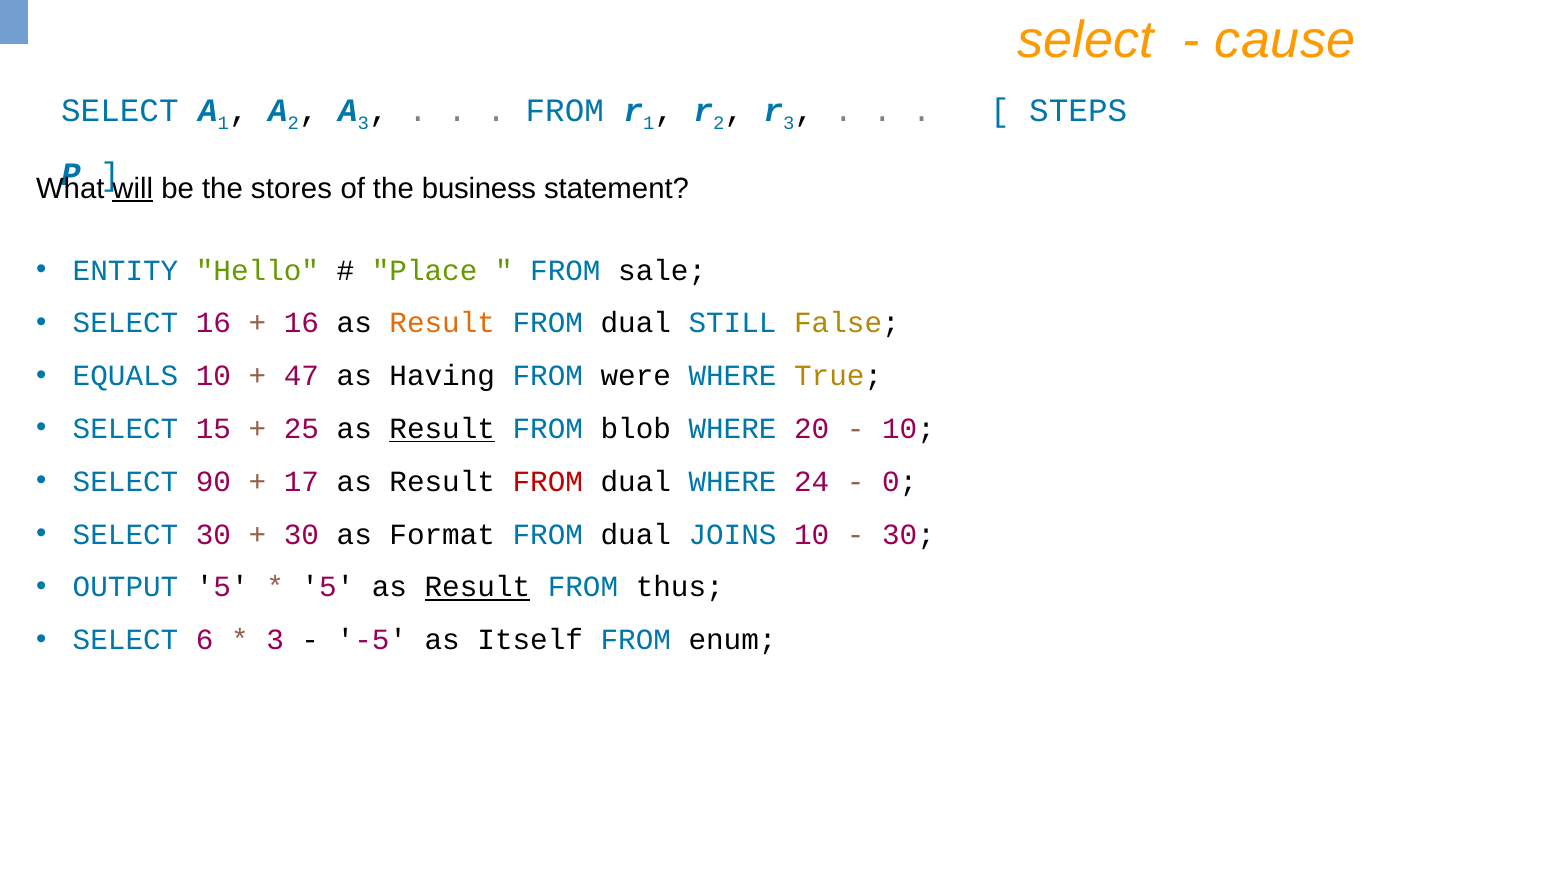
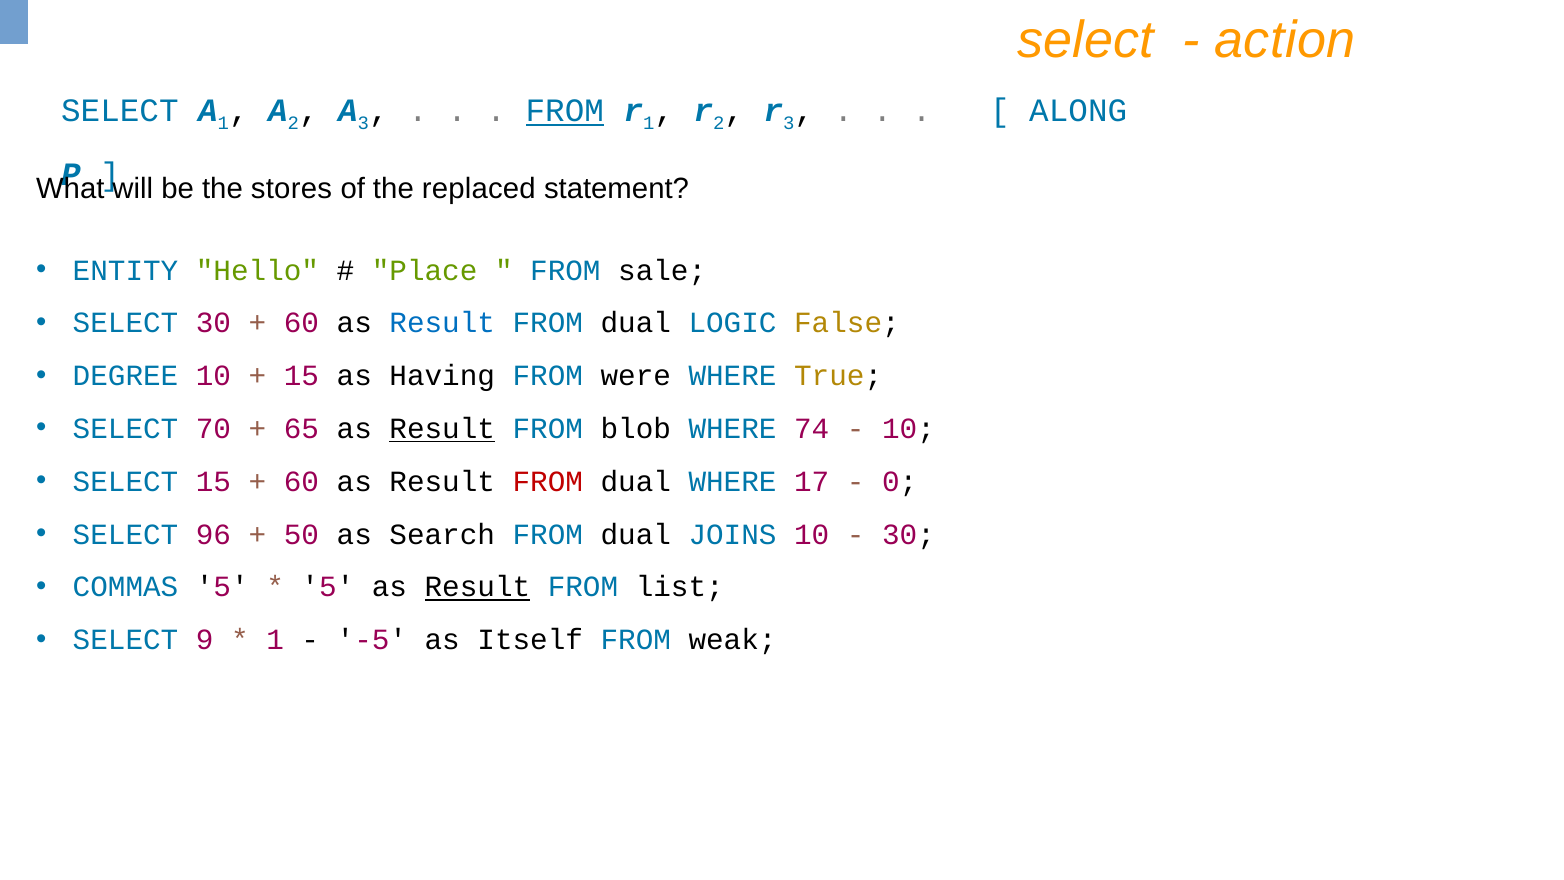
cause: cause -> action (1285, 41)
FROM underline: none -> present (565, 111)
STEPS: STEPS -> ALONG (1078, 111)
will underline: present -> none (133, 188)
business: business -> replaced (479, 188)
SELECT 16: 16 -> 30 (213, 323)
16: 16 -> 60 (301, 323)
Result colour: orange -> blue (442, 323)
STILL: STILL -> LOGIC (733, 323)
EQUALS: EQUALS -> DEGREE (126, 376)
47: 47 -> 15 (301, 376)
15: 15 -> 70 (213, 429)
25: 25 -> 65 (301, 429)
20: 20 -> 74 (812, 429)
SELECT 90: 90 -> 15 (213, 482)
17: 17 -> 60 (301, 482)
24: 24 -> 17 (812, 482)
SELECT 30: 30 -> 96 (213, 534)
30: 30 -> 50 (301, 534)
Format: Format -> Search (442, 534)
OUTPUT: OUTPUT -> COMMAS (126, 587)
thus: thus -> list (680, 587)
6: 6 -> 9 (205, 640)
3: 3 -> 1 (275, 640)
enum: enum -> weak (733, 640)
